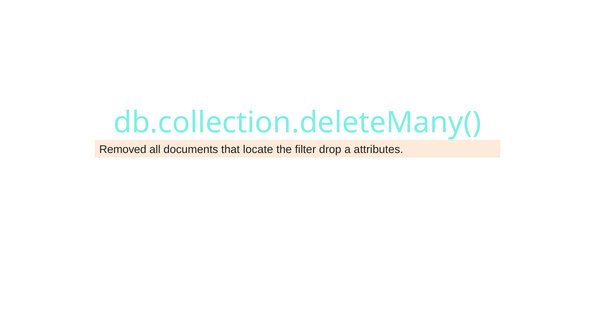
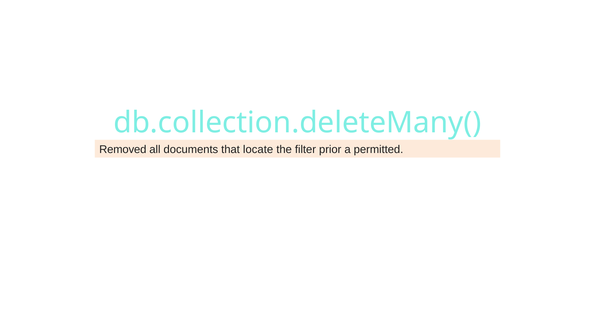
drop: drop -> prior (330, 149)
attributes: attributes -> permitted (379, 149)
